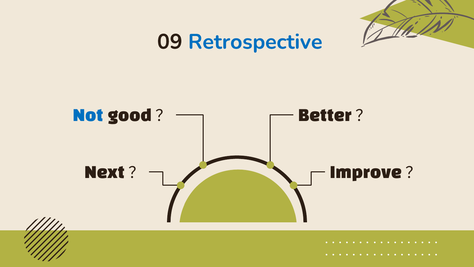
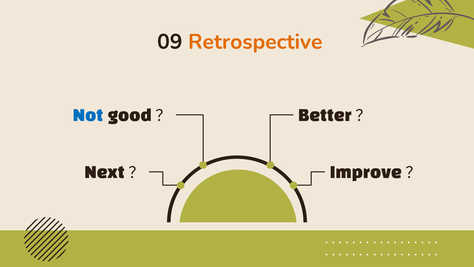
Retrospective colour: blue -> orange (255, 42)
